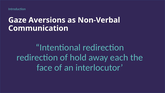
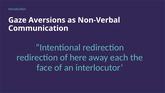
hold: hold -> here (78, 57)
